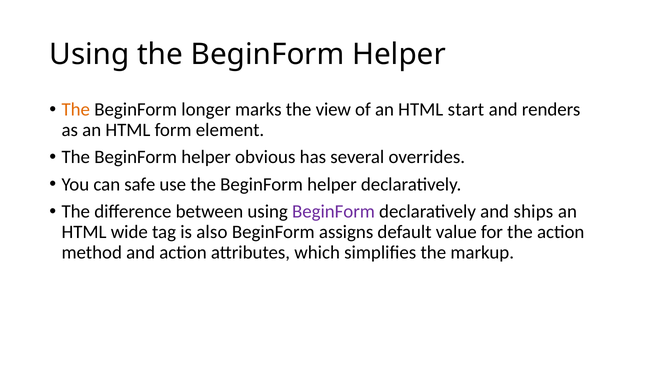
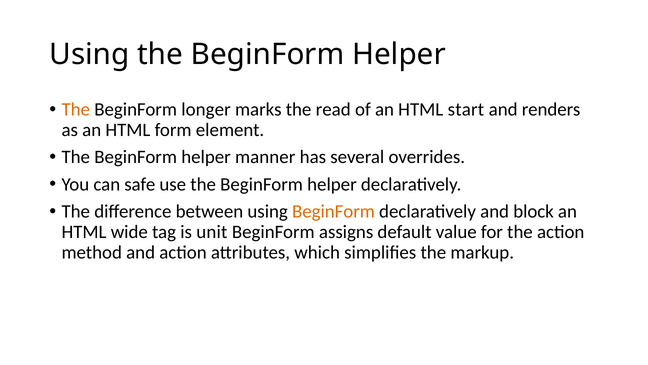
view: view -> read (333, 110)
obvious: obvious -> manner (265, 157)
BeginForm colour: purple -> orange (334, 211)
ships: ships -> block (534, 211)
also: also -> unit (212, 232)
